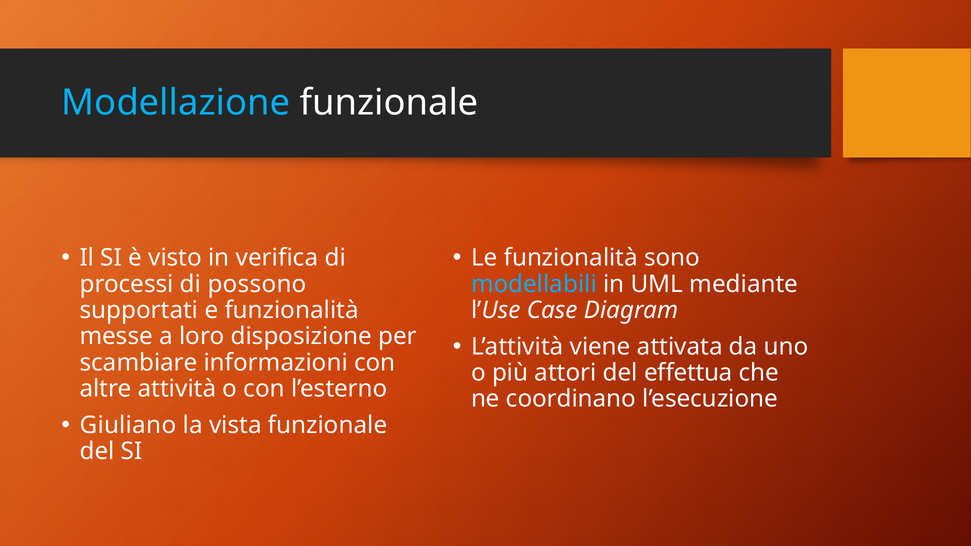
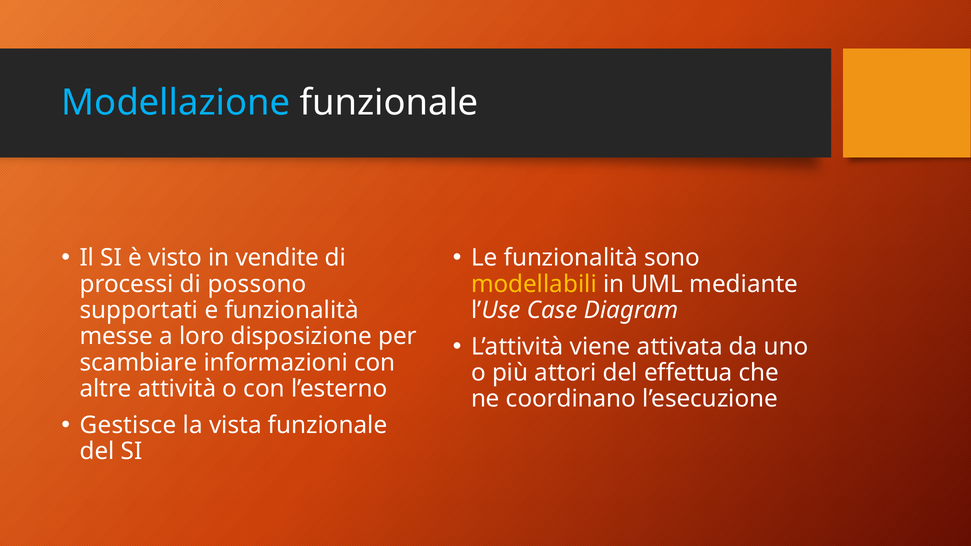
verifica: verifica -> vendite (277, 258)
modellabili colour: light blue -> yellow (534, 284)
Giuliano: Giuliano -> Gestisce (128, 425)
